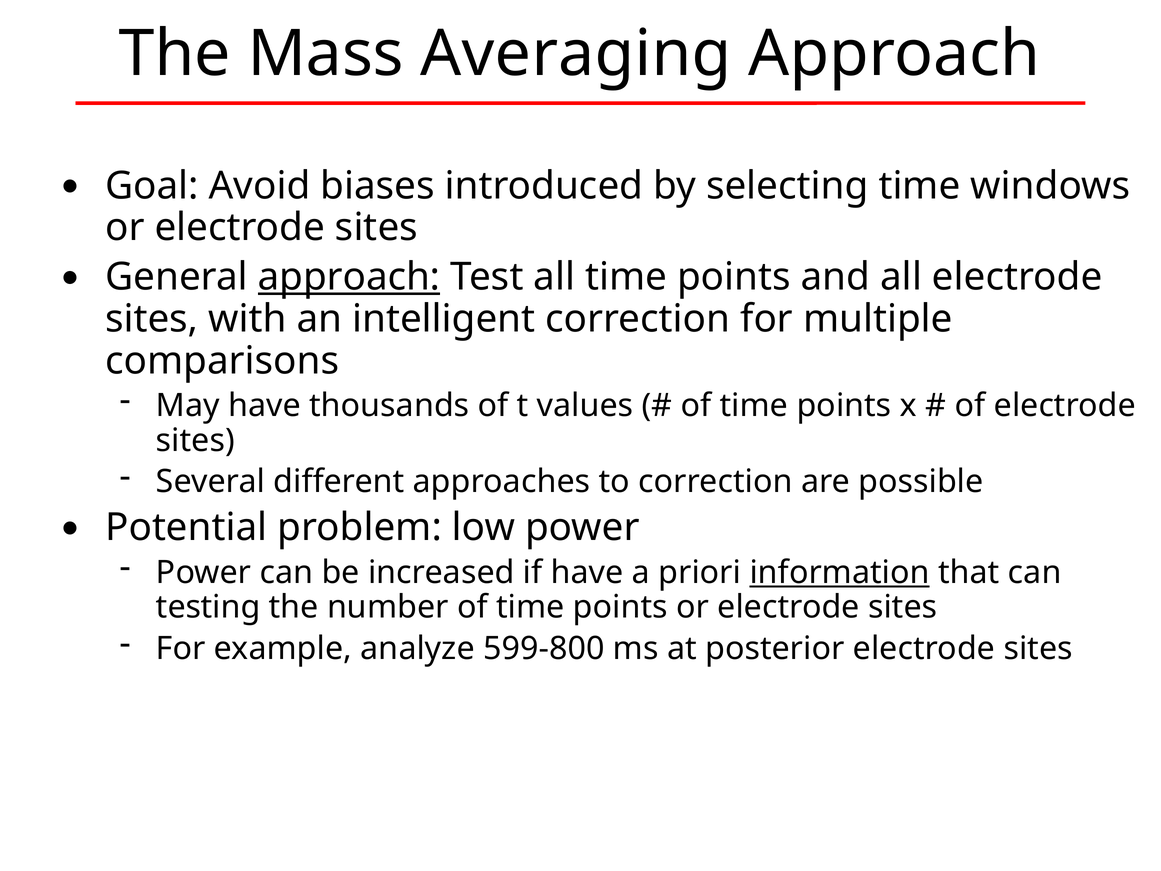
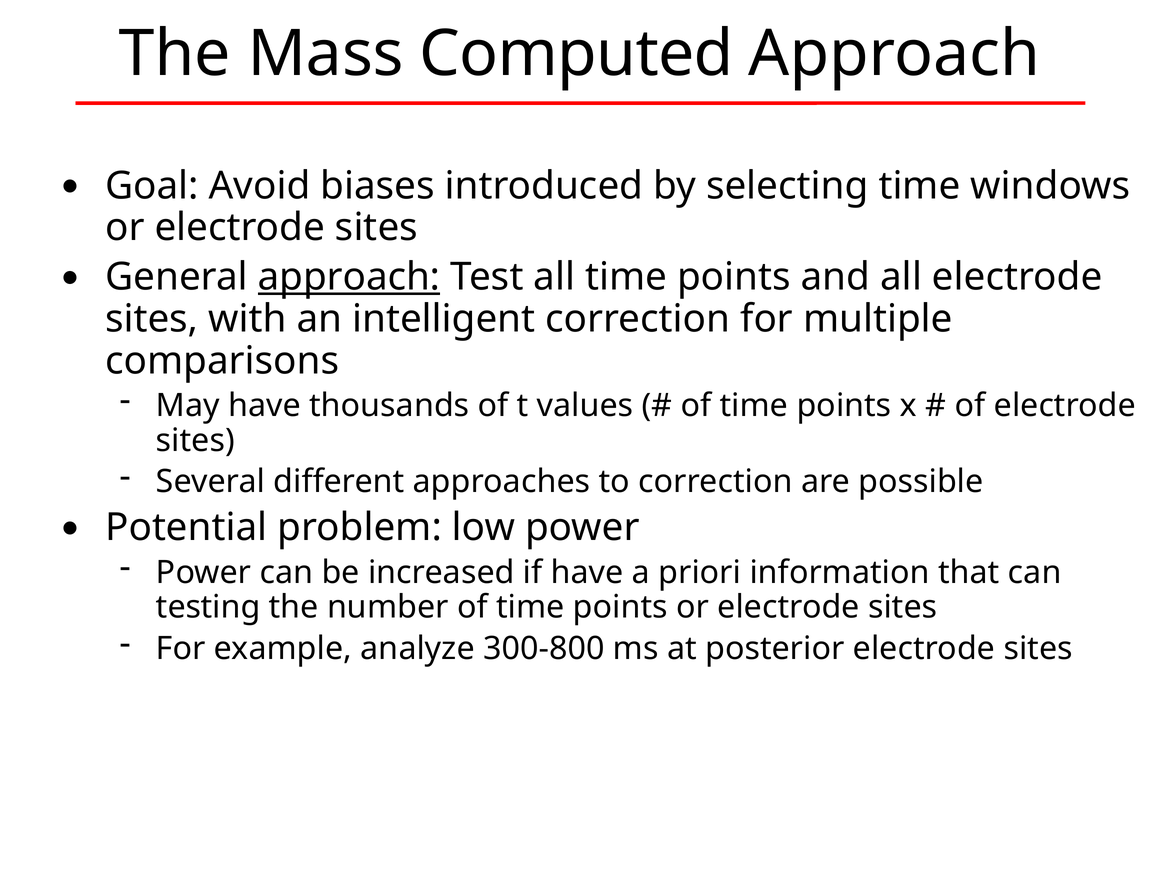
Averaging: Averaging -> Computed (576, 54)
information underline: present -> none (840, 572)
599-800: 599-800 -> 300-800 (544, 648)
